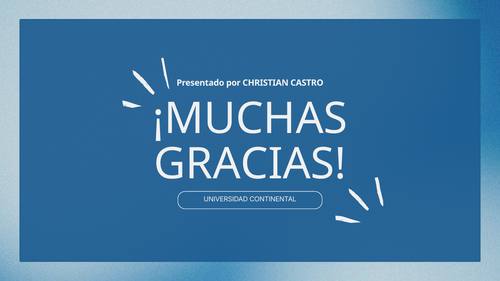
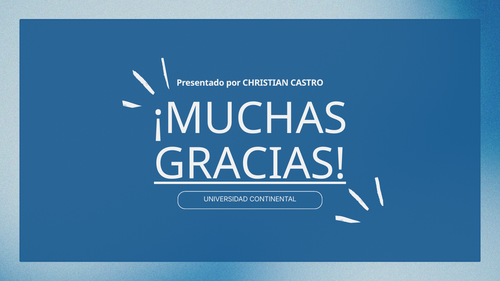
GRACIAS underline: none -> present (250, 164)
